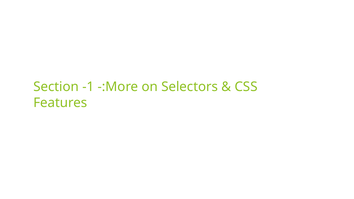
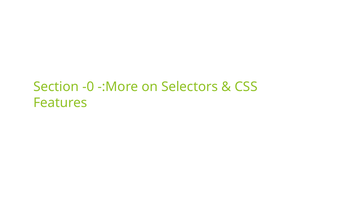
-1: -1 -> -0 (88, 87)
